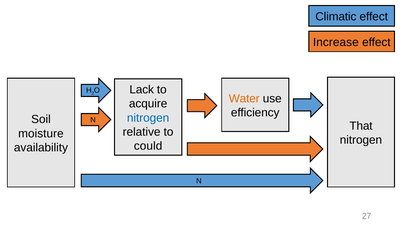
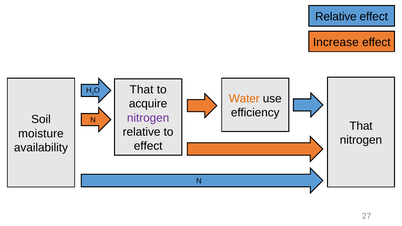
Climatic: Climatic -> Relative (336, 17)
Lack: Lack -> That (142, 90)
nitrogen colour: blue -> purple (148, 118)
could: could -> effect (148, 146)
